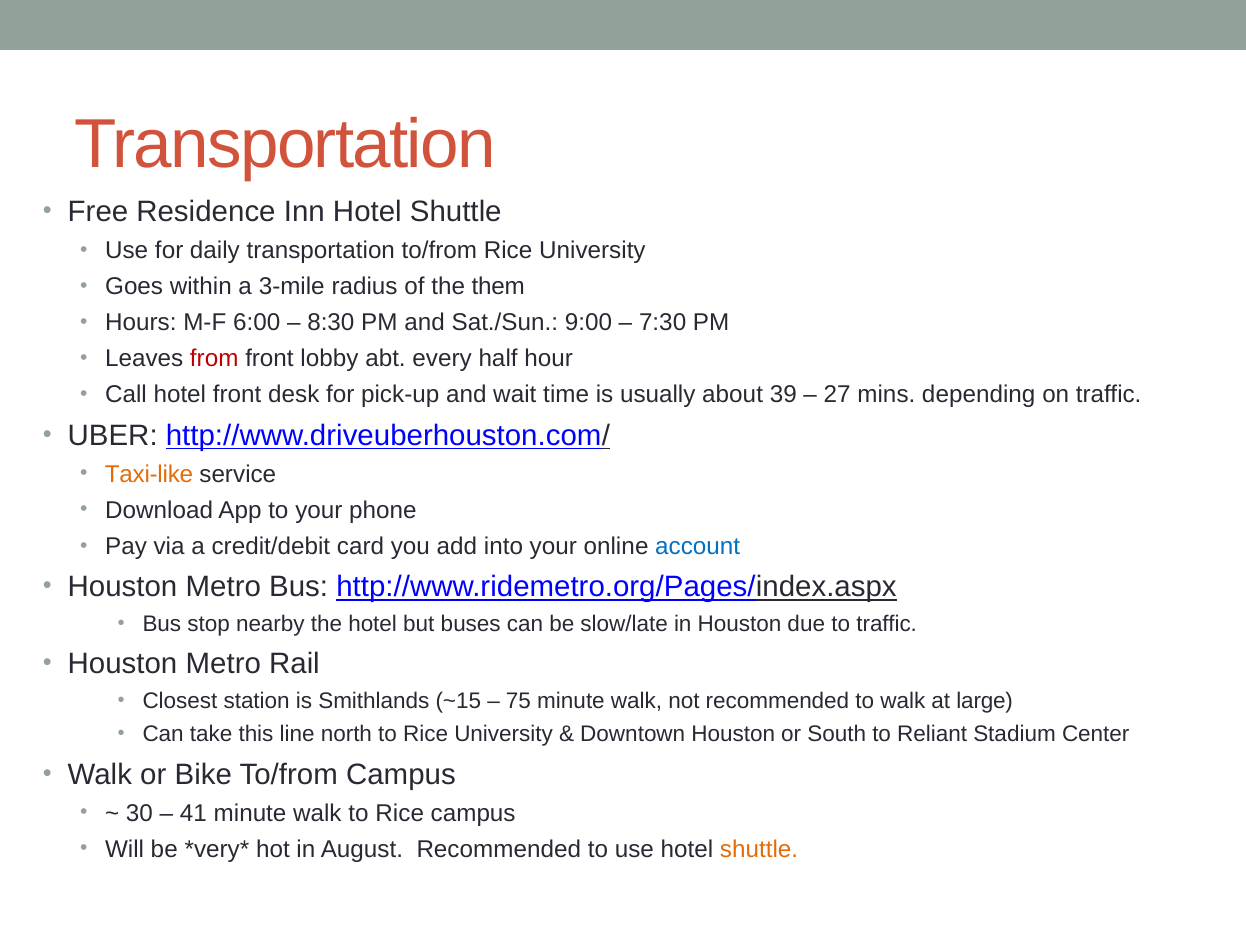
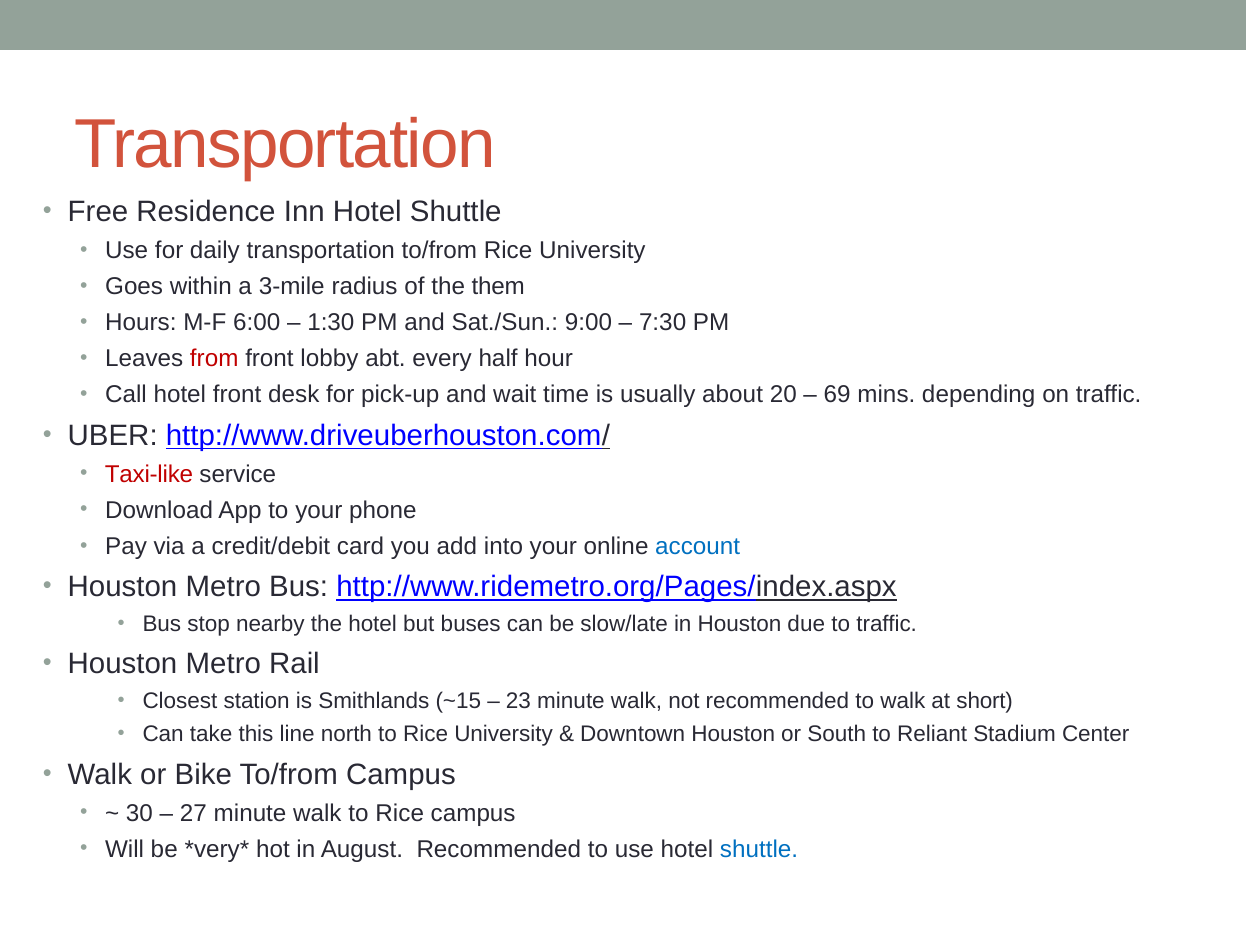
8:30: 8:30 -> 1:30 (331, 322)
39: 39 -> 20 (783, 394)
27: 27 -> 69 (837, 394)
Taxi-like colour: orange -> red (149, 474)
75: 75 -> 23 (518, 701)
large: large -> short (985, 701)
41: 41 -> 27 (193, 813)
shuttle colour: orange -> blue (759, 849)
